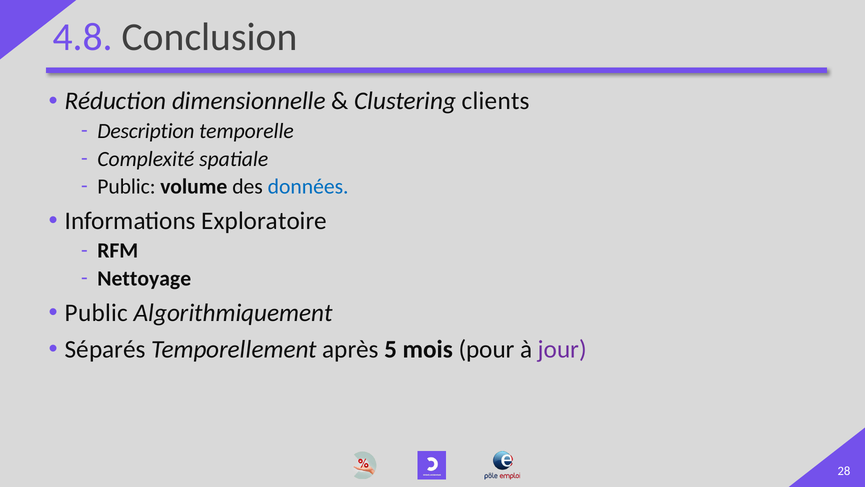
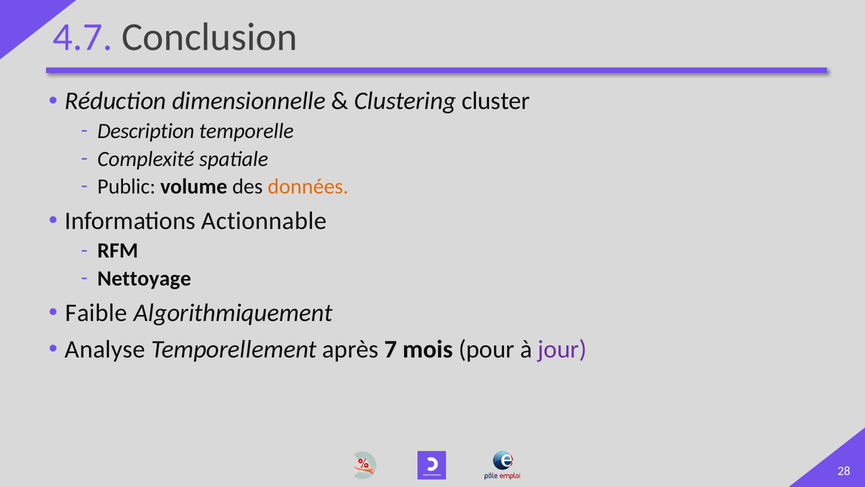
4.8: 4.8 -> 4.7 (83, 37)
clients: clients -> cluster (496, 101)
données colour: blue -> orange (308, 187)
Exploratoire: Exploratoire -> Actionnable (264, 221)
Public: Public -> Faible (96, 313)
Séparés: Séparés -> Analyse (105, 349)
5: 5 -> 7 (391, 349)
